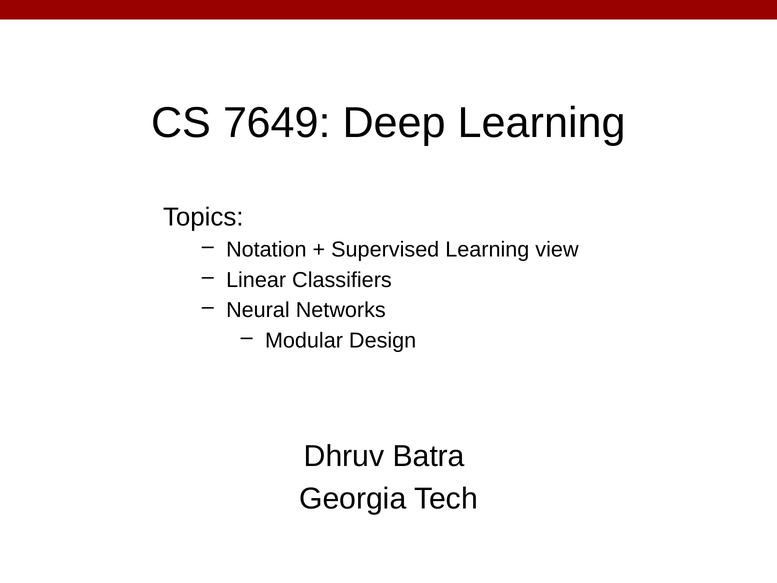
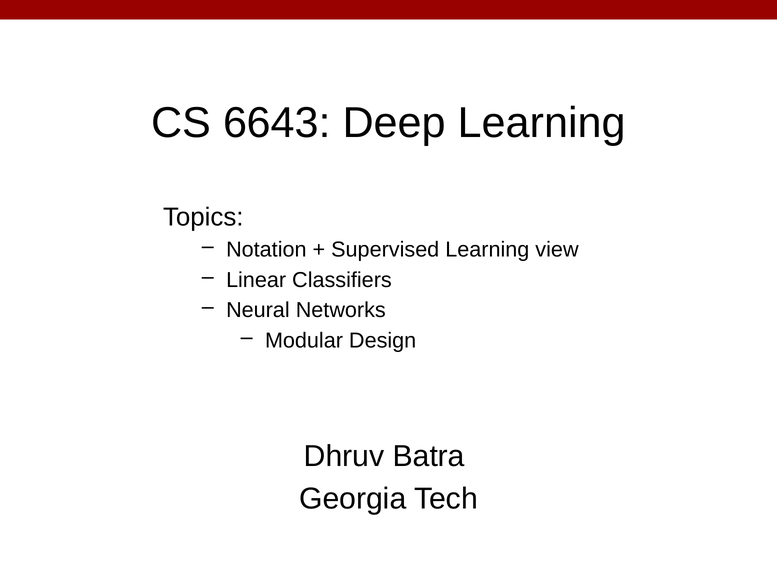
7649: 7649 -> 6643 (277, 123)
